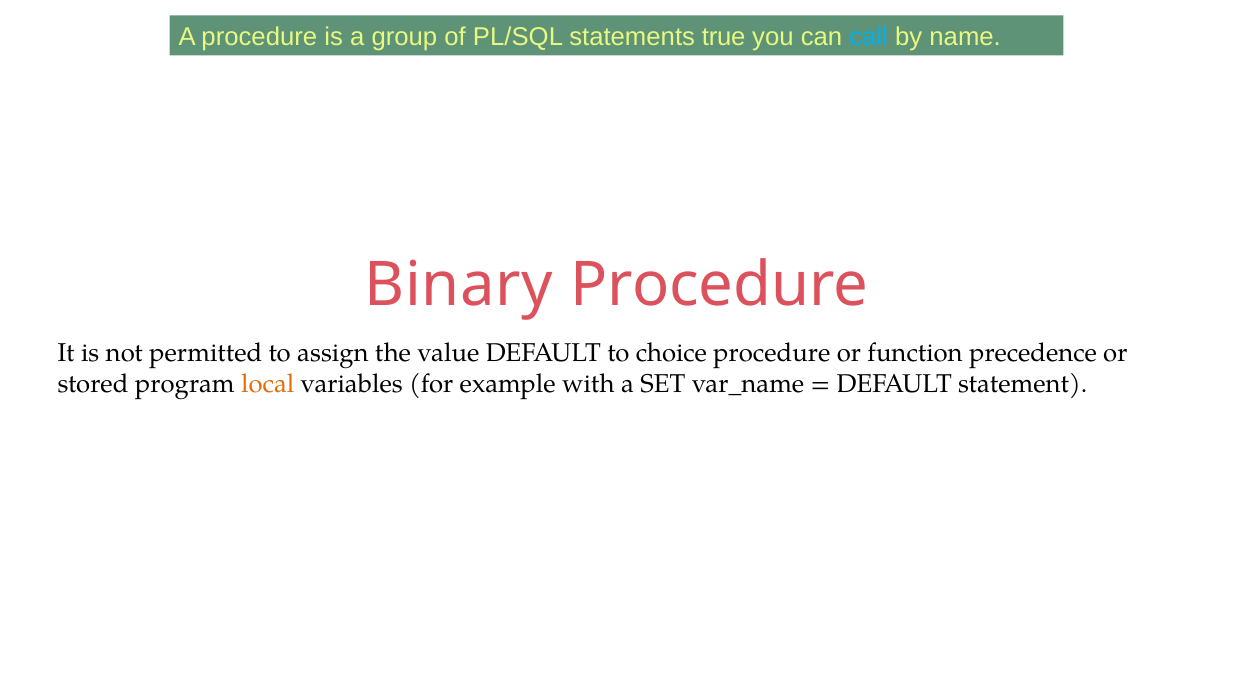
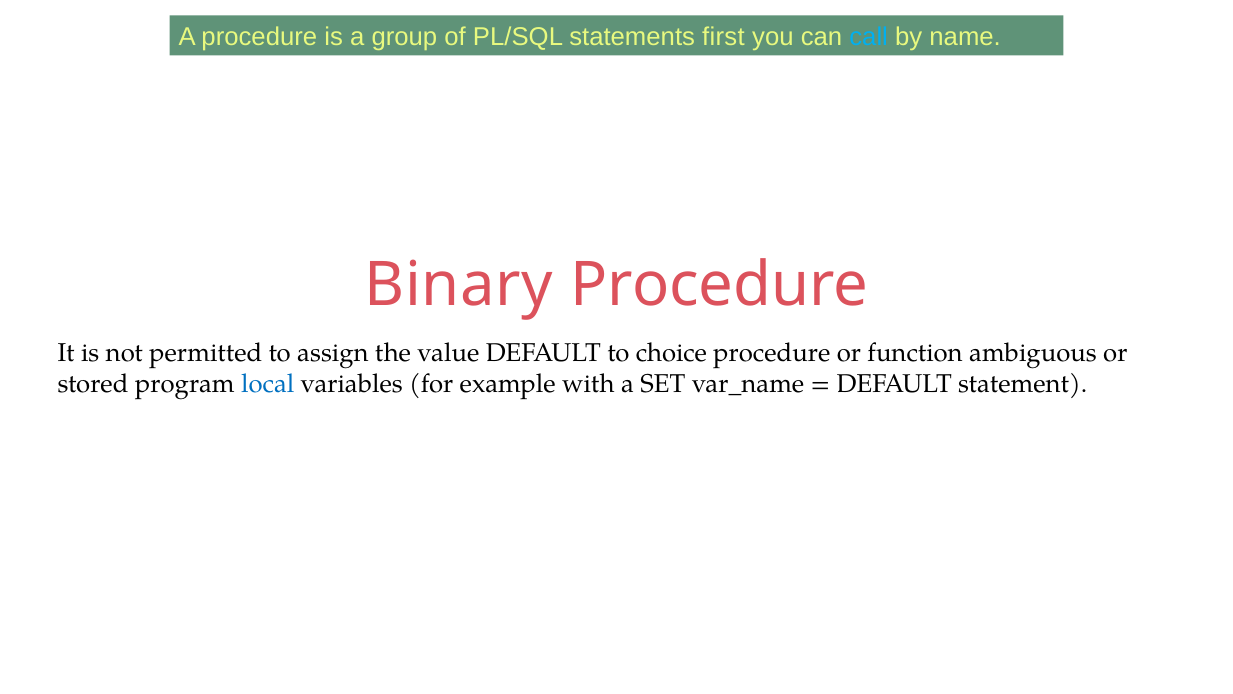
true: true -> first (723, 37)
precedence: precedence -> ambiguous (1033, 353)
local colour: orange -> blue (268, 384)
